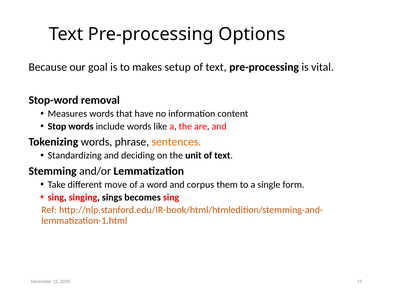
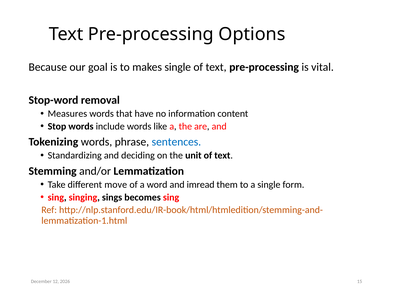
makes setup: setup -> single (178, 67)
sentences colour: orange -> blue (176, 142)
corpus: corpus -> imread (201, 184)
